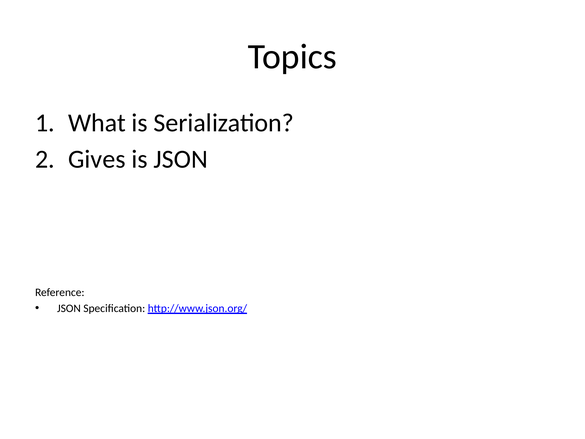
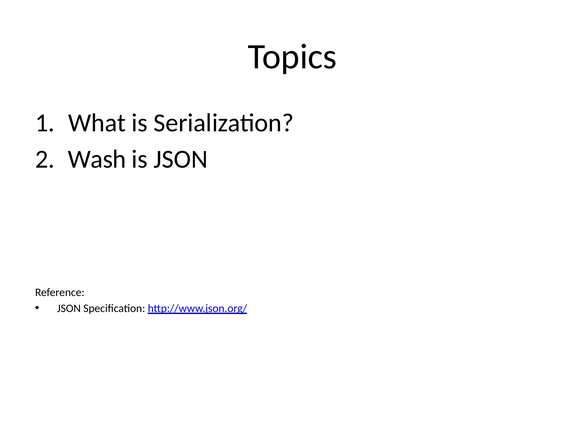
Gives: Gives -> Wash (97, 159)
